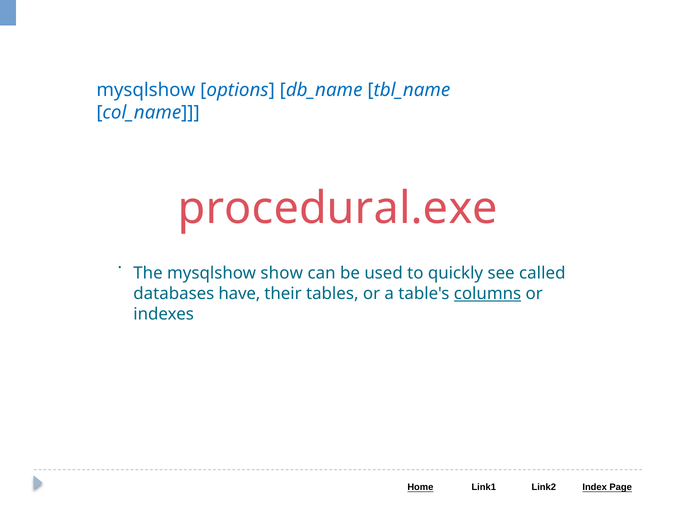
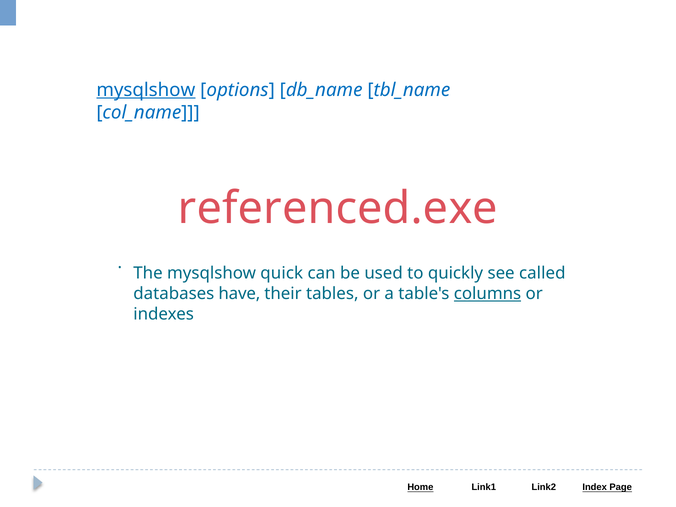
mysqlshow underline: none -> present (146, 90)
procedural.exe: procedural.exe -> referenced.exe (338, 208)
show: show -> quick (282, 273)
